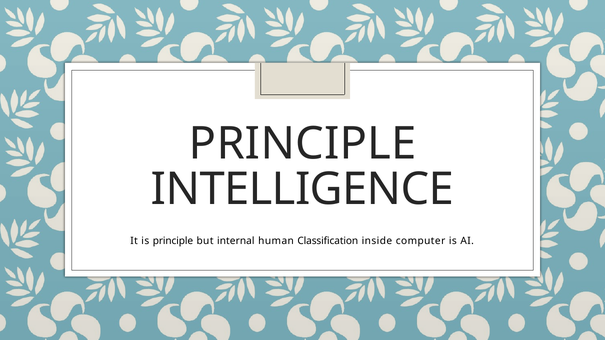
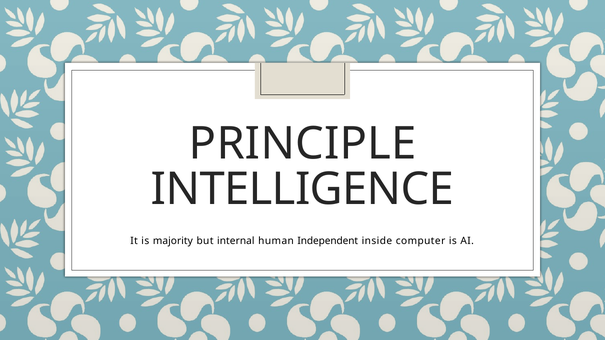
is principle: principle -> majority (173, 241)
Classification: Classification -> Independent (328, 241)
